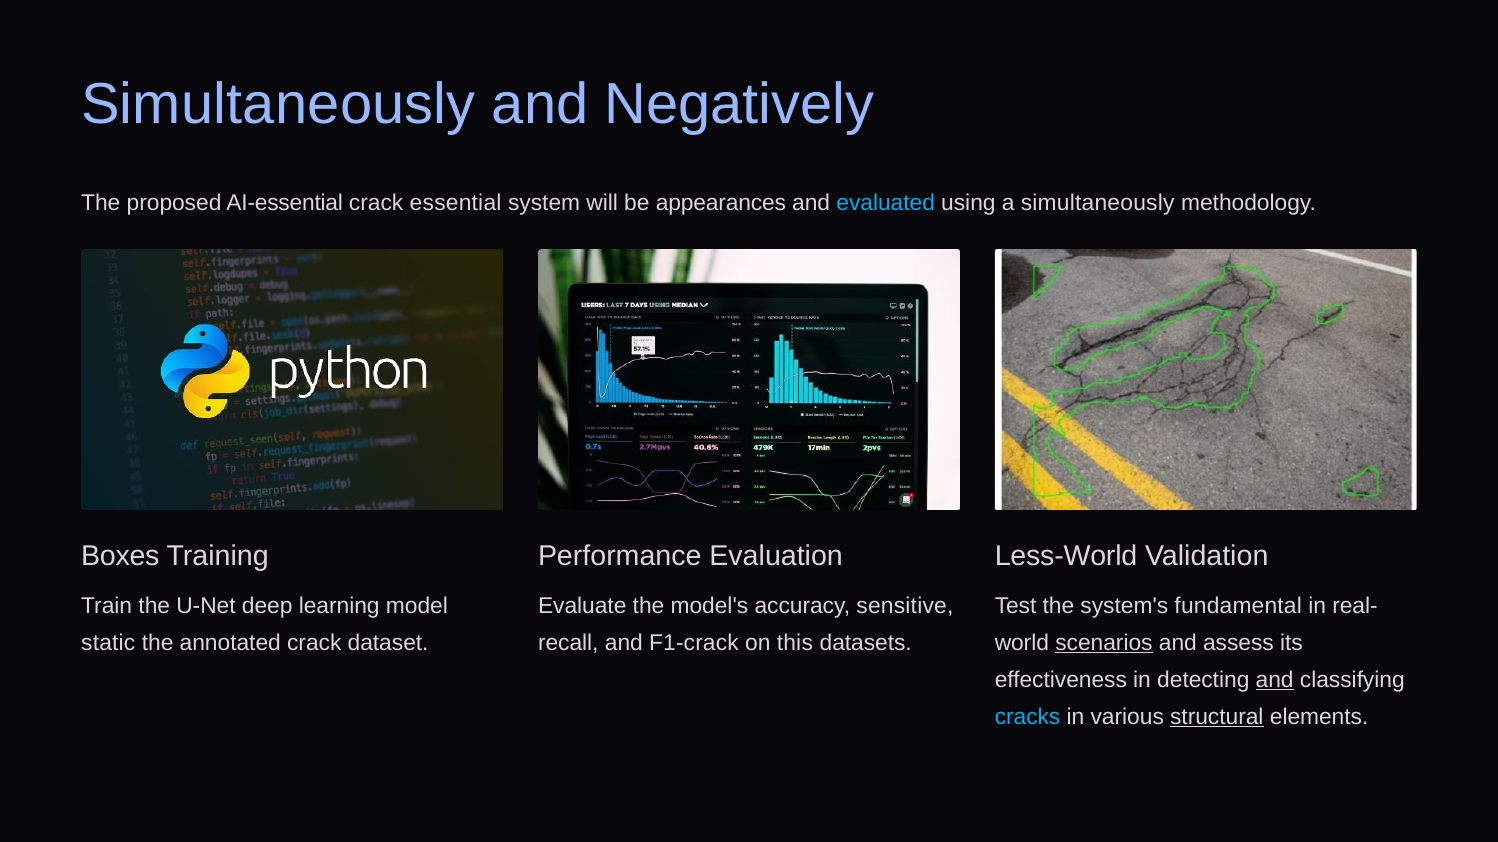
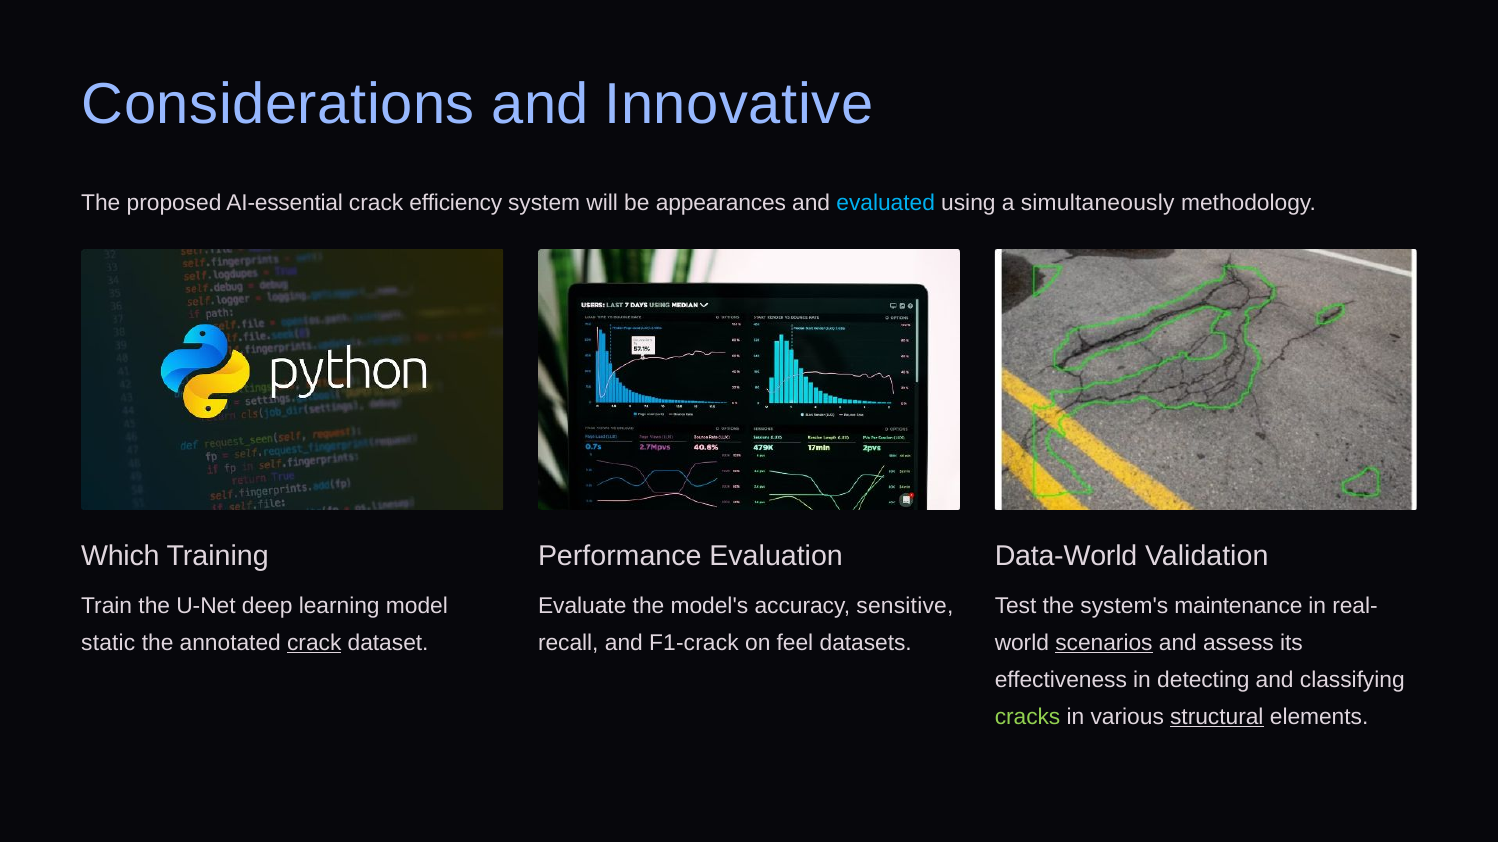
Simultaneously: Simultaneously -> Considerations (278, 104)
Negatively: Negatively -> Innovative (739, 104)
essential: essential -> efficiency (456, 203)
Boxes: Boxes -> Which (120, 557)
Less-World: Less-World -> Data-World (1066, 557)
fundamental: fundamental -> maintenance (1238, 606)
crack underline: none -> present (314, 643)
this: this -> feel (795, 643)
and underline: present -> none (1275, 680)
cracks colour: light blue -> light green (1028, 717)
